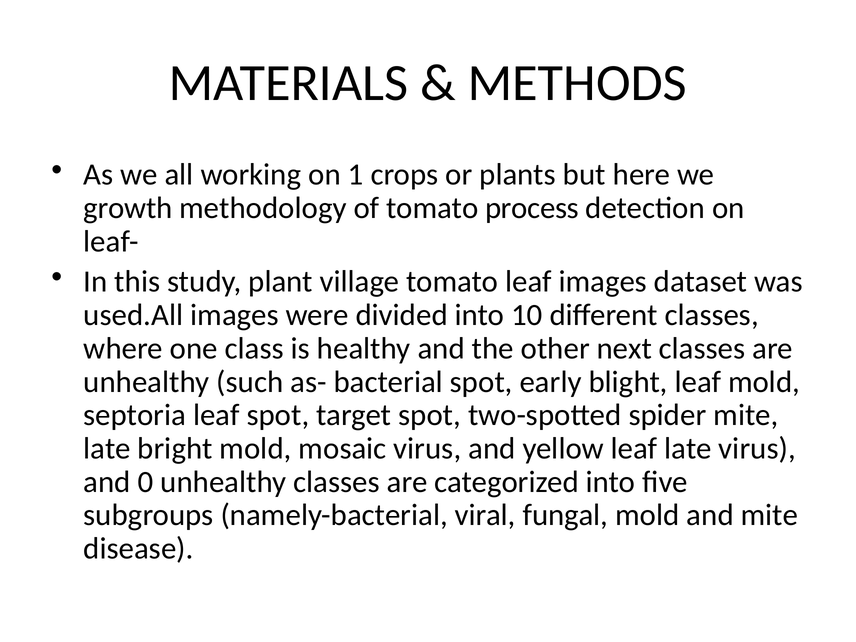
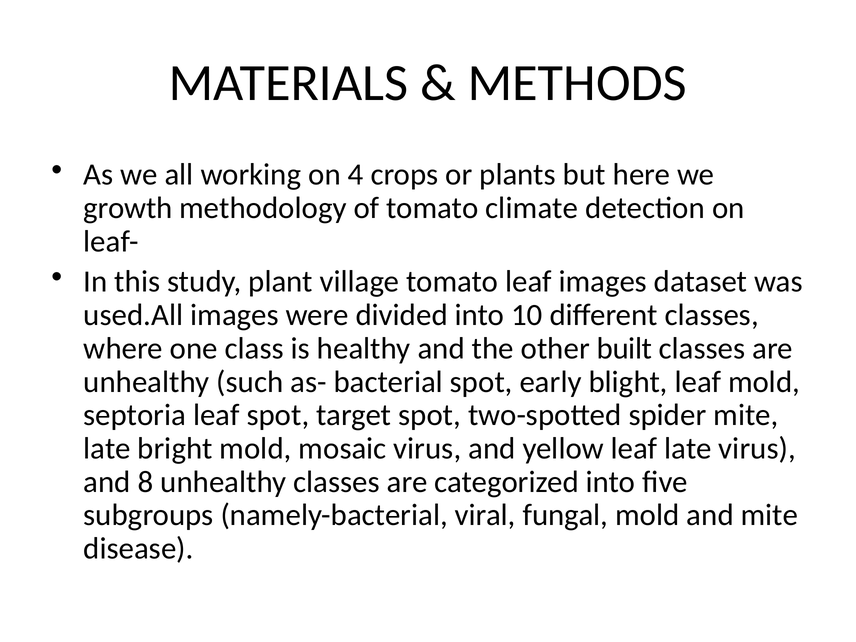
1: 1 -> 4 (356, 175)
process: process -> climate (532, 208)
next: next -> built (624, 348)
0: 0 -> 8 (146, 482)
